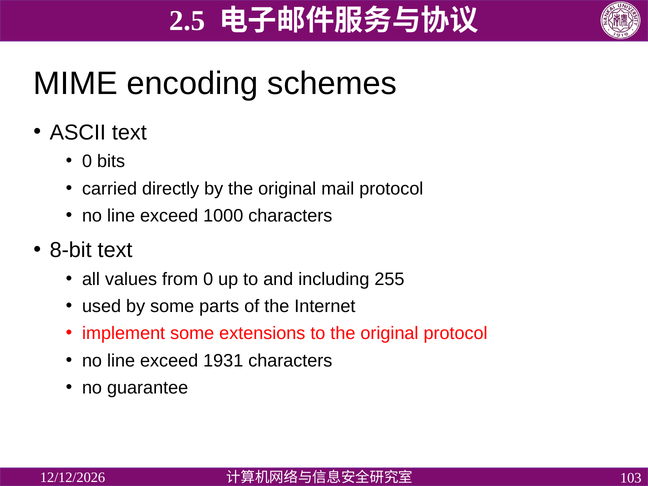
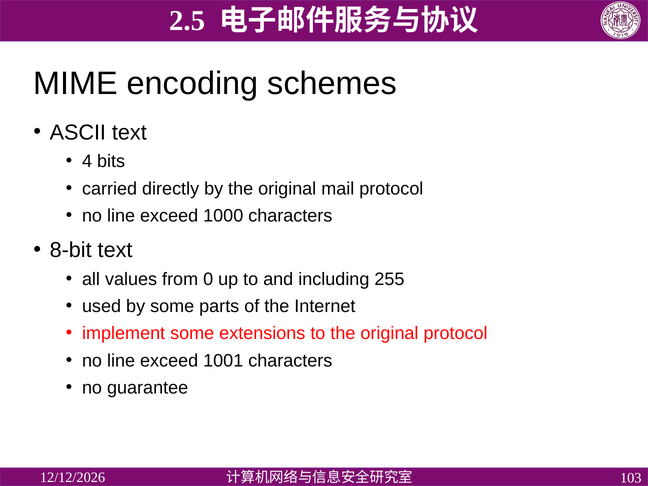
0: 0 -> 4 (87, 161)
1931: 1931 -> 1001 (223, 361)
